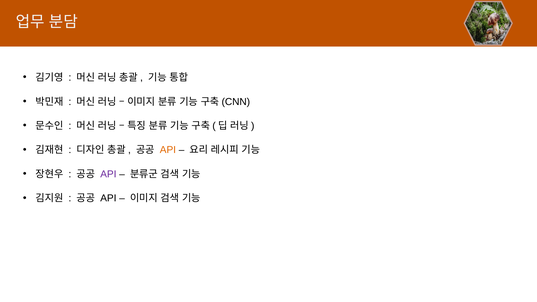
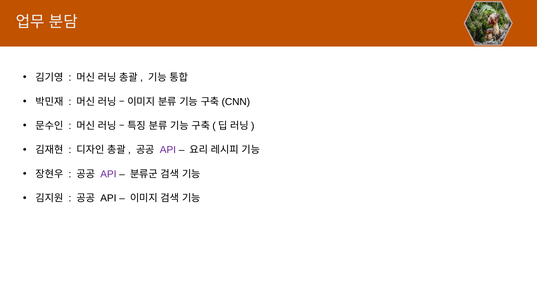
API colour: orange -> purple (168, 150)
